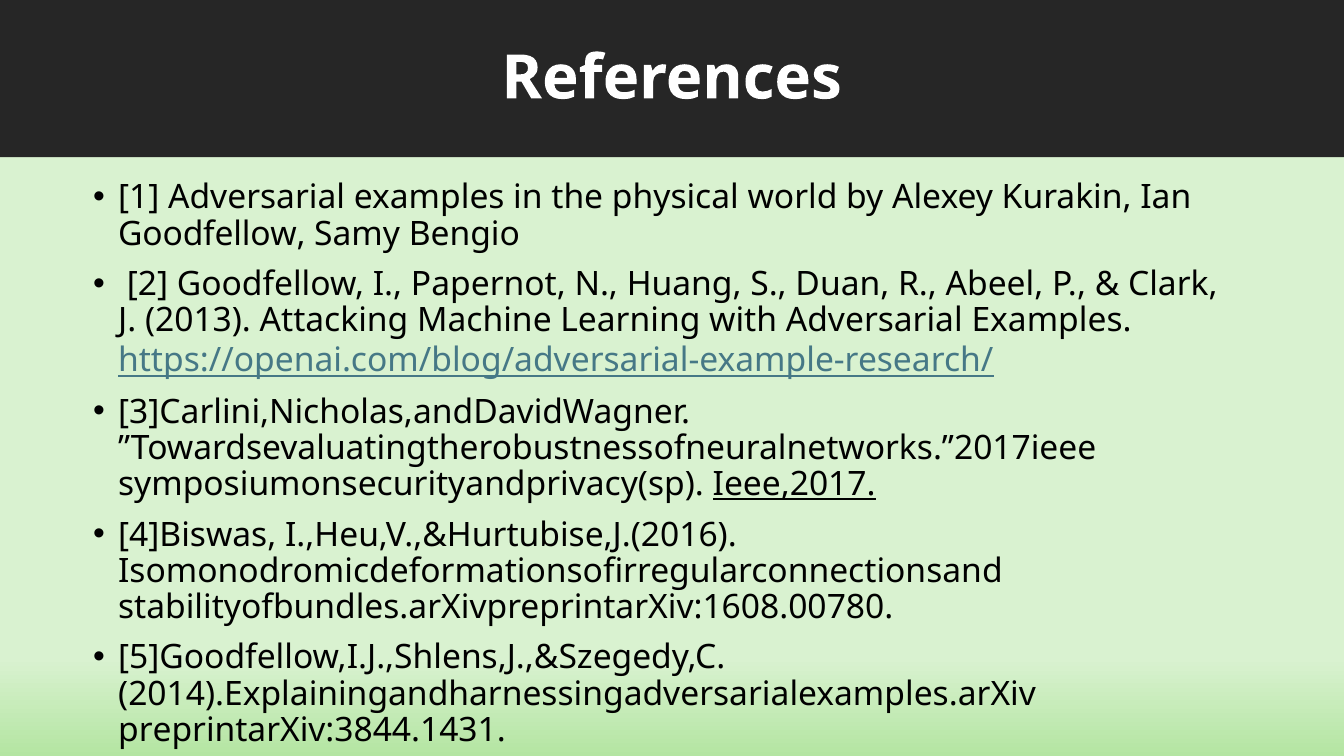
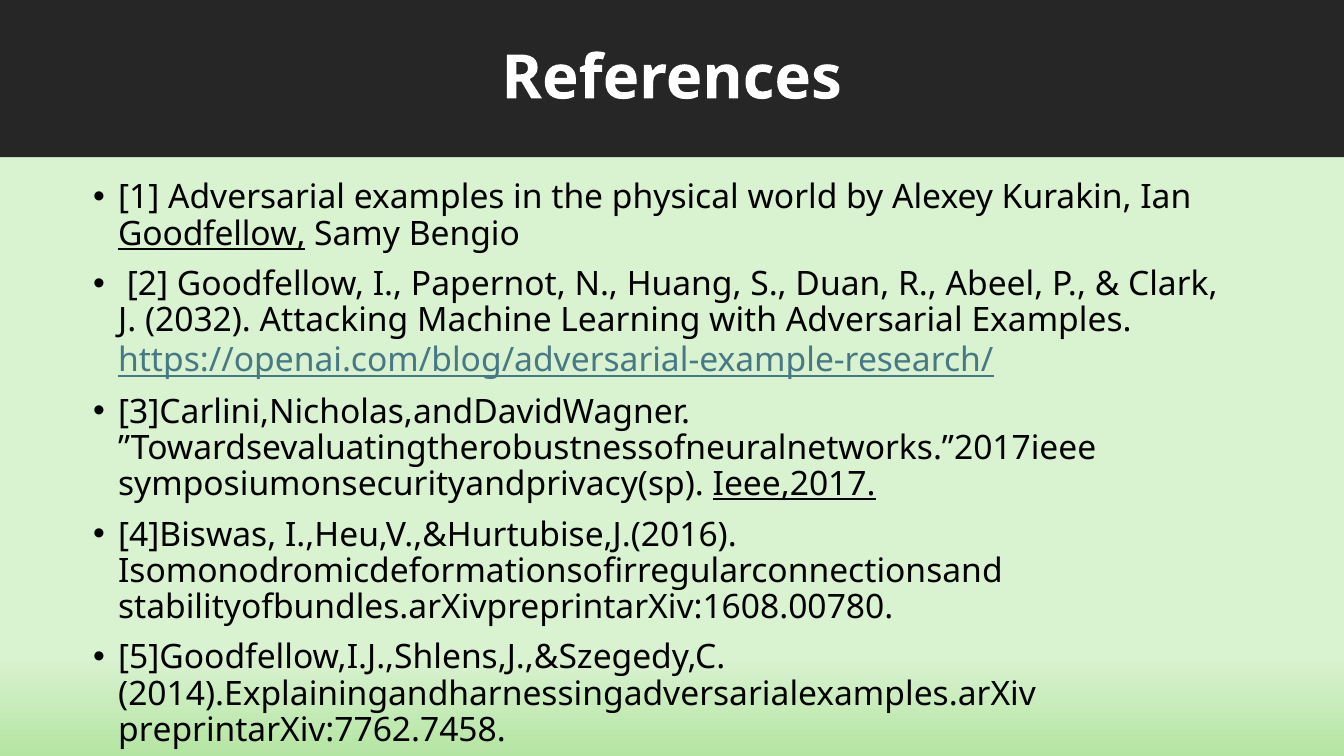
Goodfellow underline: none -> present (212, 234)
2013: 2013 -> 2032 (198, 321)
preprintarXiv:3844.1431: preprintarXiv:3844.1431 -> preprintarXiv:7762.7458 (312, 730)
